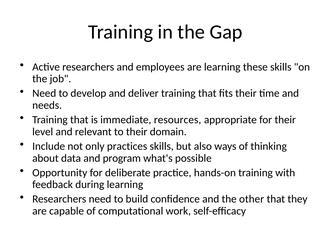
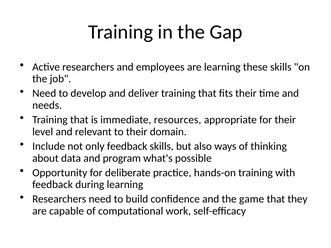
only practices: practices -> feedback (127, 146)
other: other -> game (252, 199)
